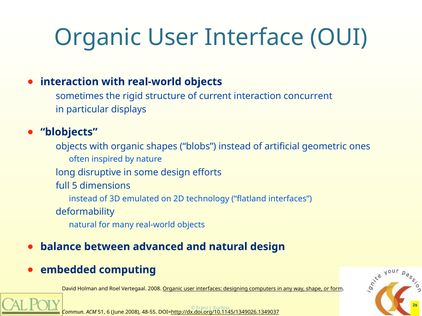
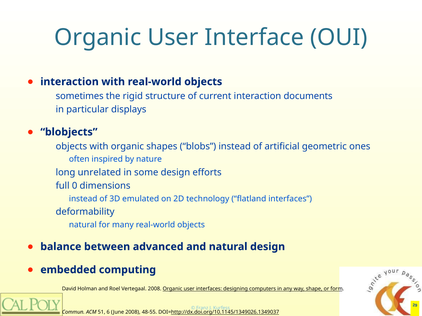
concurrent: concurrent -> documents (308, 96)
disruptive: disruptive -> unrelated (99, 173)
5: 5 -> 0 (75, 186)
